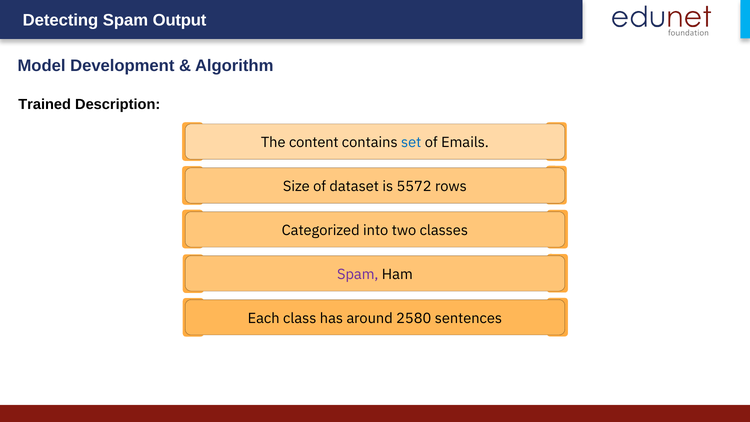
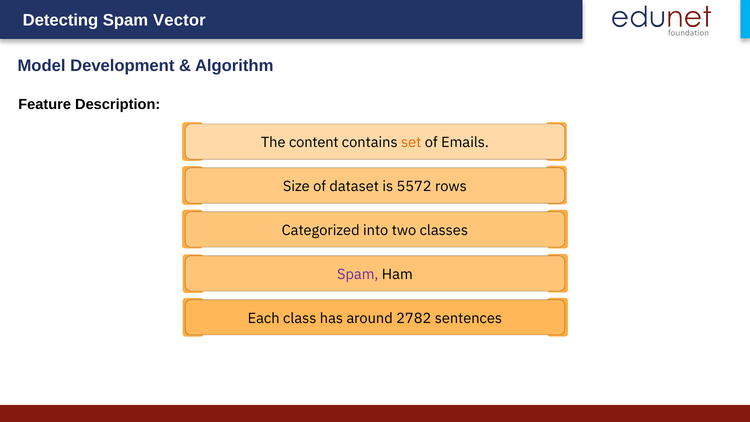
Output: Output -> Vector (179, 20)
Trained: Trained -> Feature (45, 104)
set colour: blue -> orange (411, 143)
2580: 2580 -> 2782 (414, 318)
